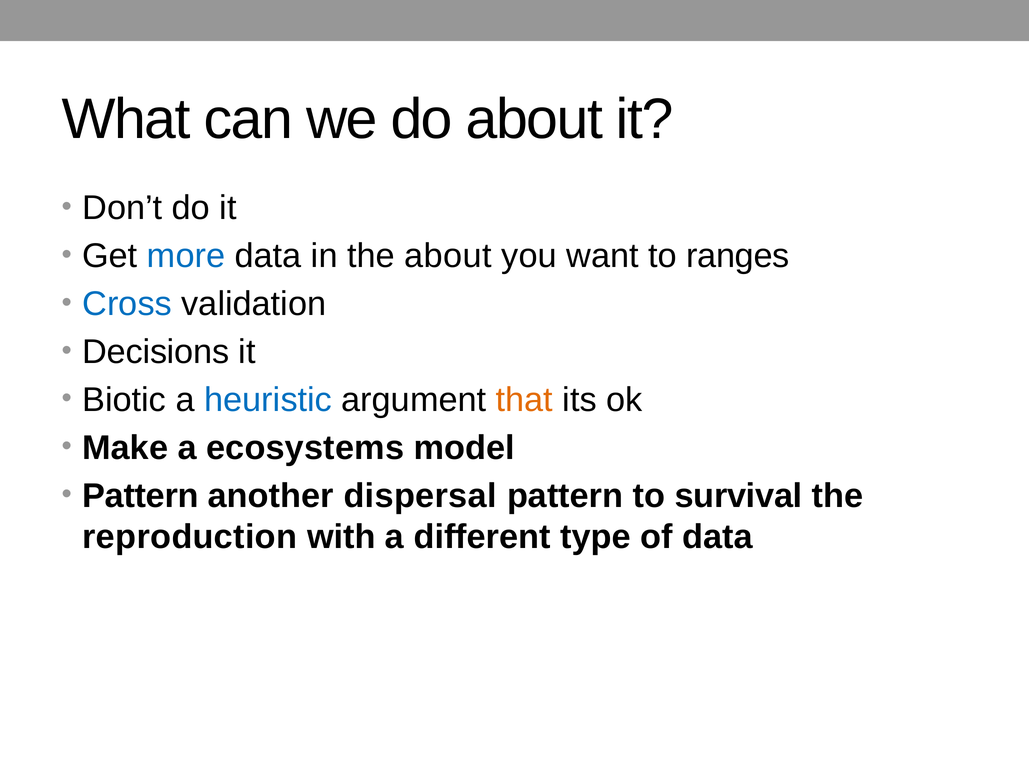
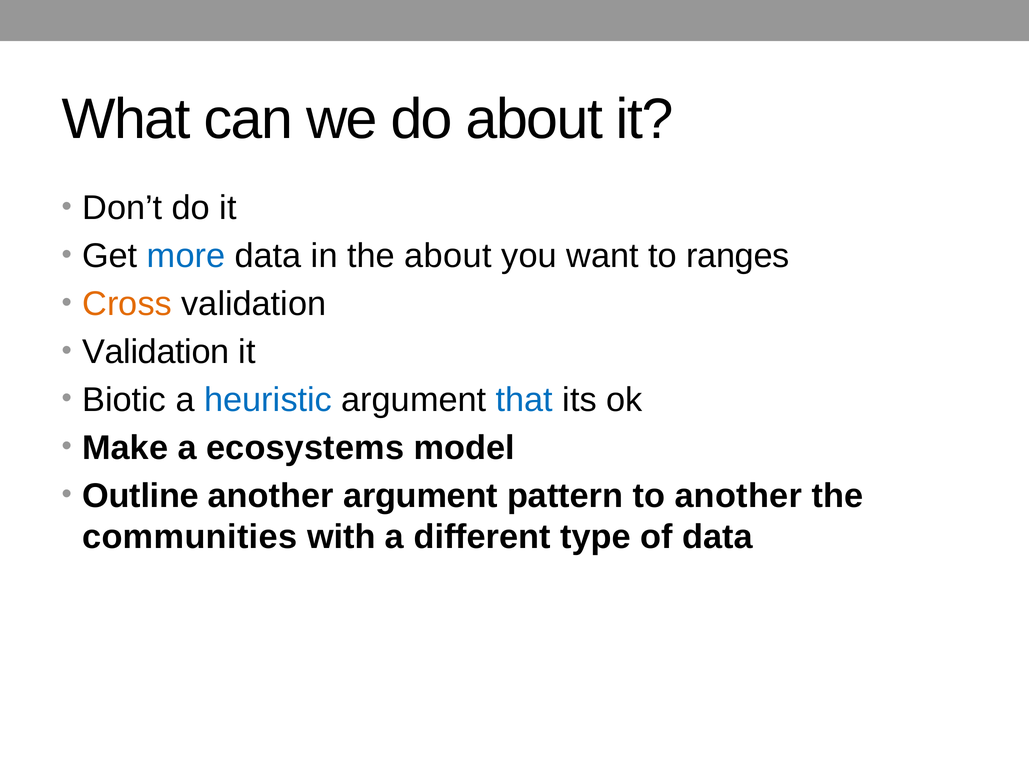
Cross colour: blue -> orange (127, 304)
Decisions: Decisions -> Validation (156, 352)
that colour: orange -> blue (524, 400)
Pattern: Pattern -> Outline (141, 496)
another dispersal: dispersal -> argument (420, 496)
to survival: survival -> another (738, 496)
reproduction: reproduction -> communities (190, 537)
